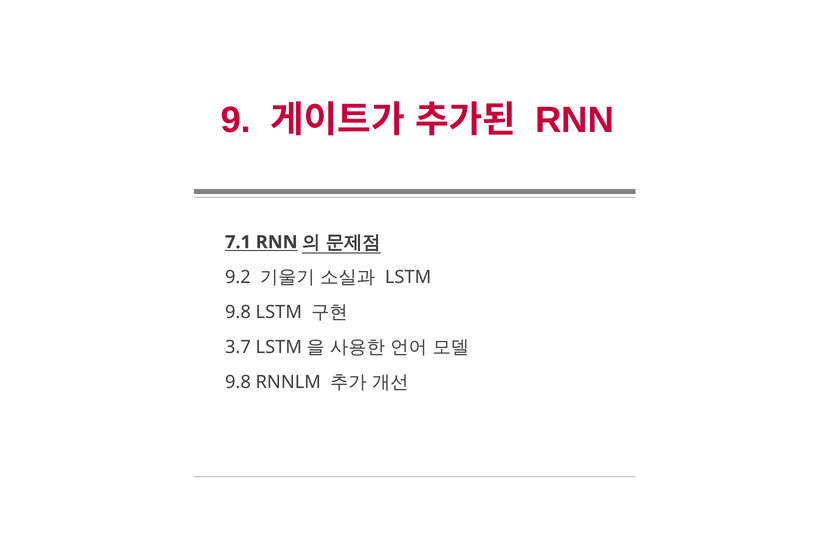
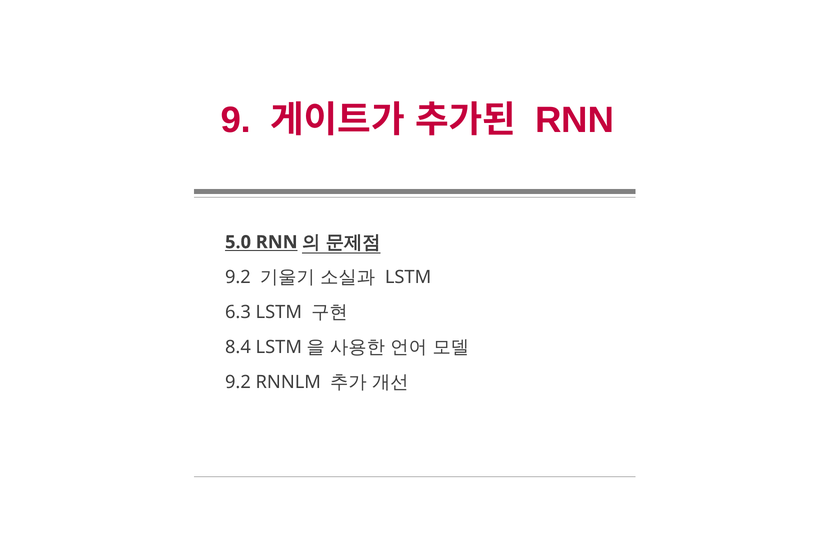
7.1: 7.1 -> 5.0 (238, 242)
9.8: 9.8 -> 6.3 (238, 312)
3.7: 3.7 -> 8.4 (238, 347)
9.8: 9.8 -> 9.2 (238, 382)
